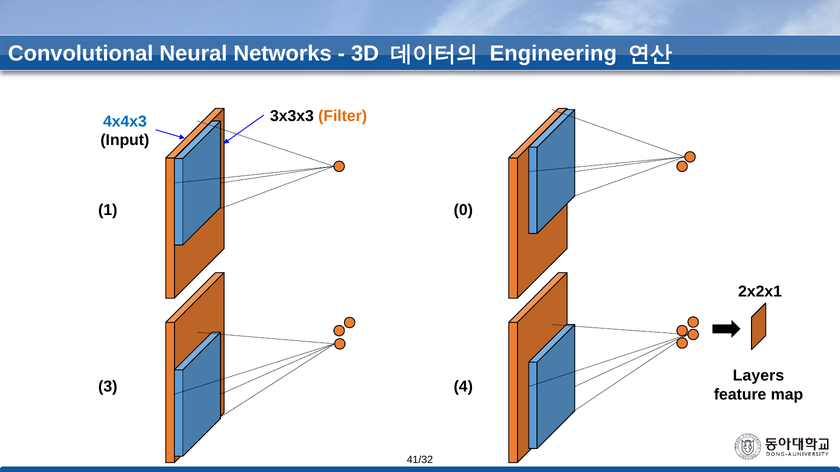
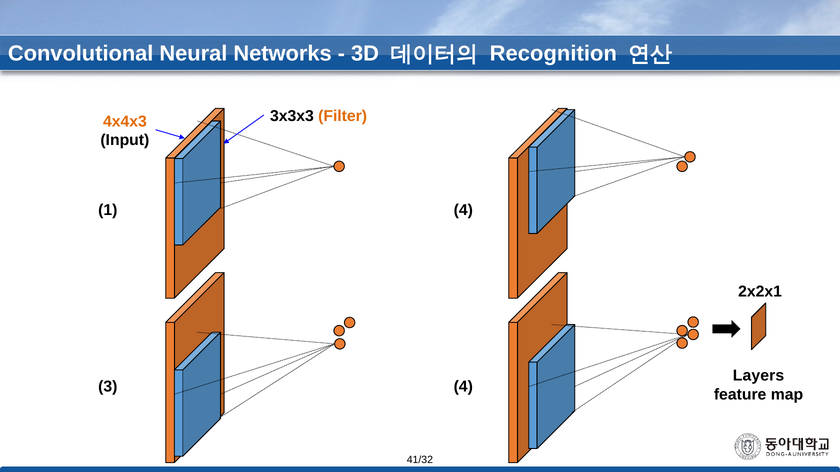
Engineering: Engineering -> Recognition (553, 54)
4x4x3 colour: blue -> orange (125, 122)
1 0: 0 -> 4 (463, 210)
